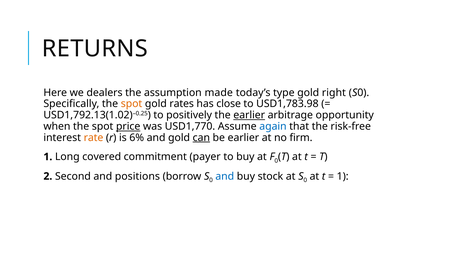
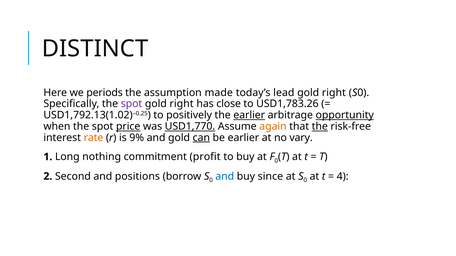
RETURNS: RETURNS -> DISTINCT (95, 49)
dealers: dealers -> periods (105, 93)
type: type -> lead (284, 93)
spot colour: orange -> purple (132, 104)
rates: rates -> right (182, 104)
USD1,783.98: USD1,783.98 -> USD1,783.26 (287, 104)
opportunity underline: none -> present (345, 115)
USD1,770 underline: none -> present (190, 127)
again colour: blue -> orange (273, 127)
the underline: none -> present (320, 127)
6%: 6% -> 9% (137, 138)
firm: firm -> vary (301, 138)
covered: covered -> nothing (102, 157)
payer: payer -> profit (205, 157)
stock: stock -> since (270, 177)
1: 1 -> 4 (343, 177)
